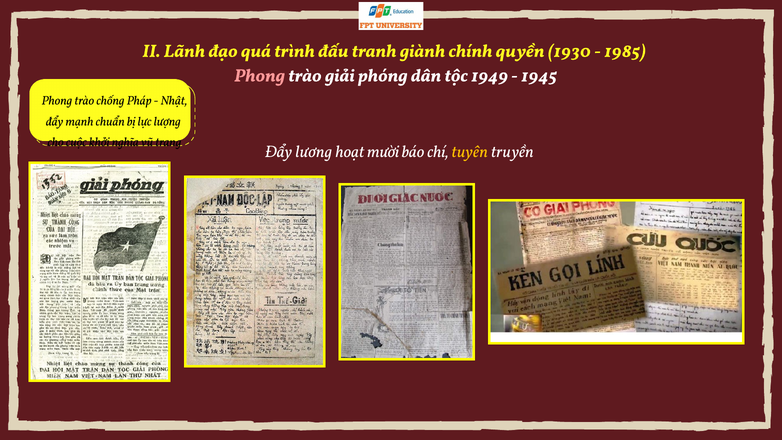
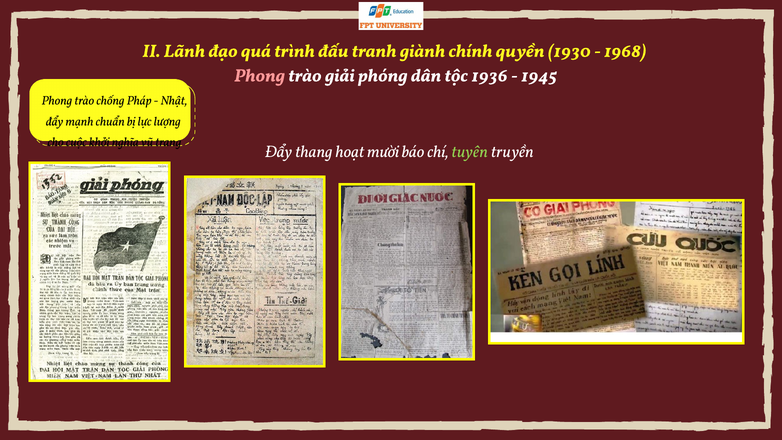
1985: 1985 -> 1968 (625, 51)
1949: 1949 -> 1936 (489, 76)
lương: lương -> thang (314, 152)
tuyên colour: yellow -> light green (470, 152)
